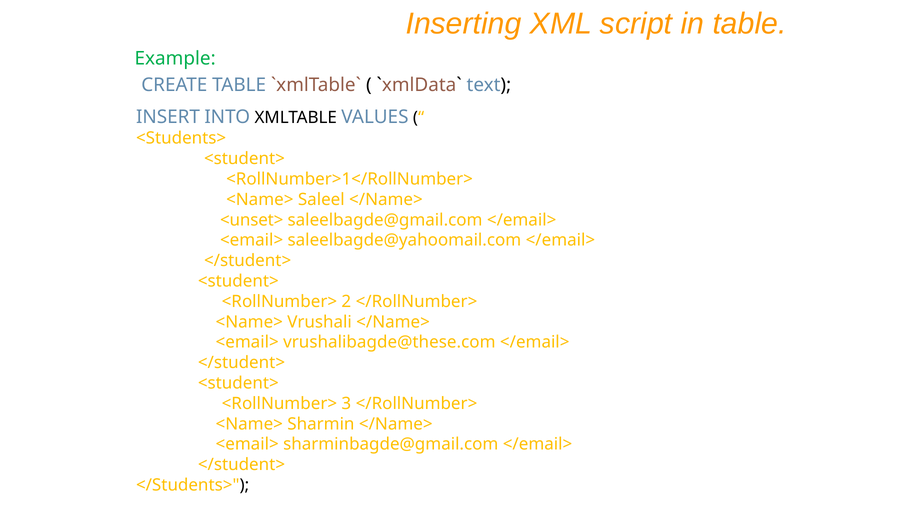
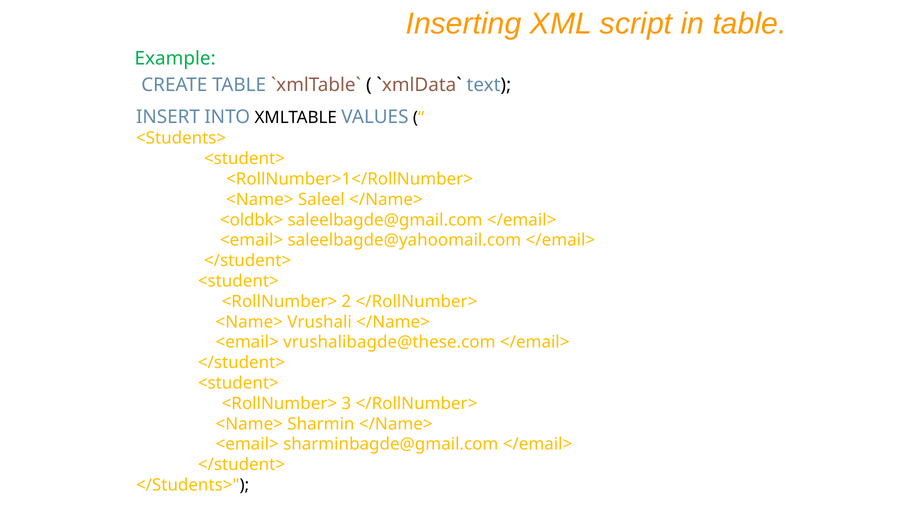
<unset>: <unset> -> <oldbk> (252, 220)
